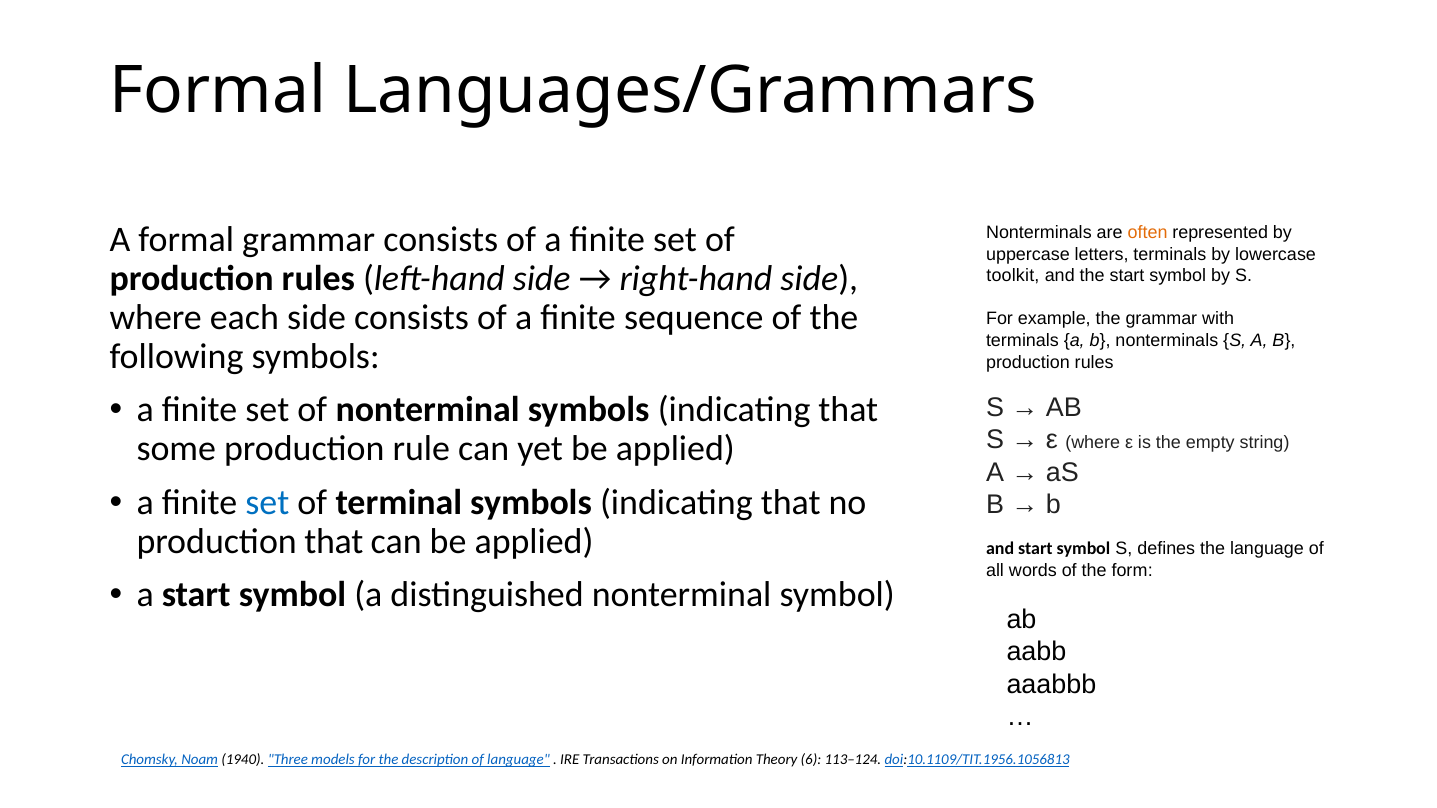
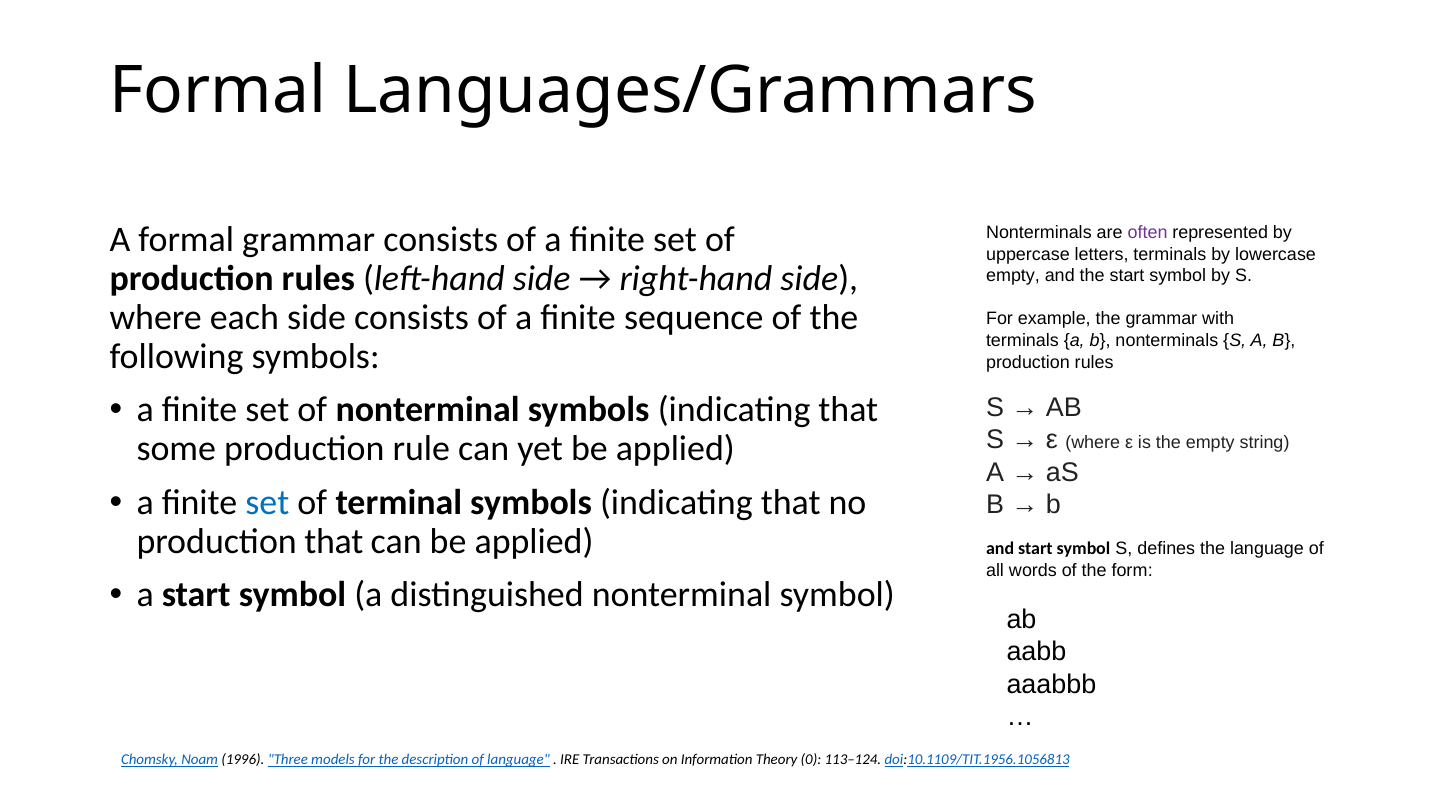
often colour: orange -> purple (1148, 233)
toolkit: toolkit -> empty (1013, 276)
1940: 1940 -> 1996 (243, 760)
6: 6 -> 0 (811, 760)
